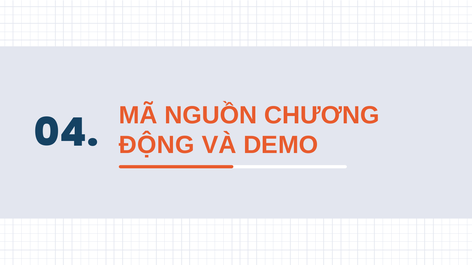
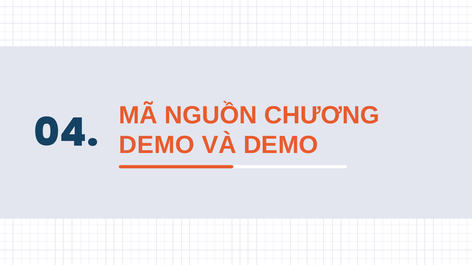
ĐỘNG: ĐỘNG -> DEMO (157, 145)
